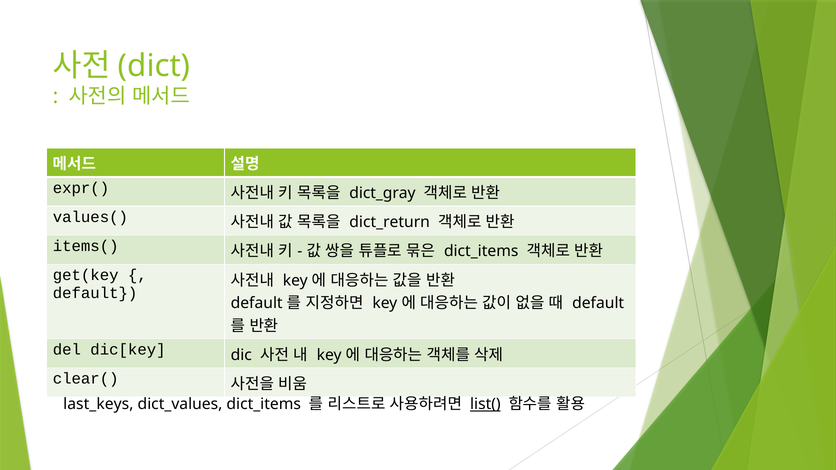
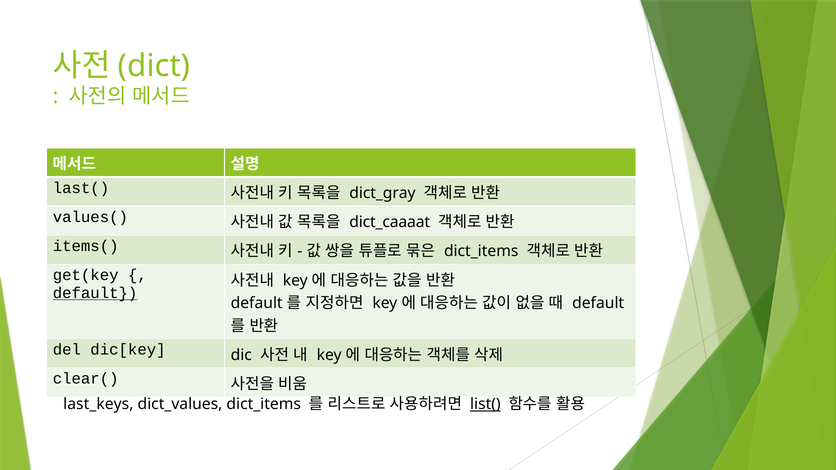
expr(: expr( -> last( (81, 188)
dict_return: dict_return -> dict_caaaat (390, 222)
default underline: none -> present (95, 293)
